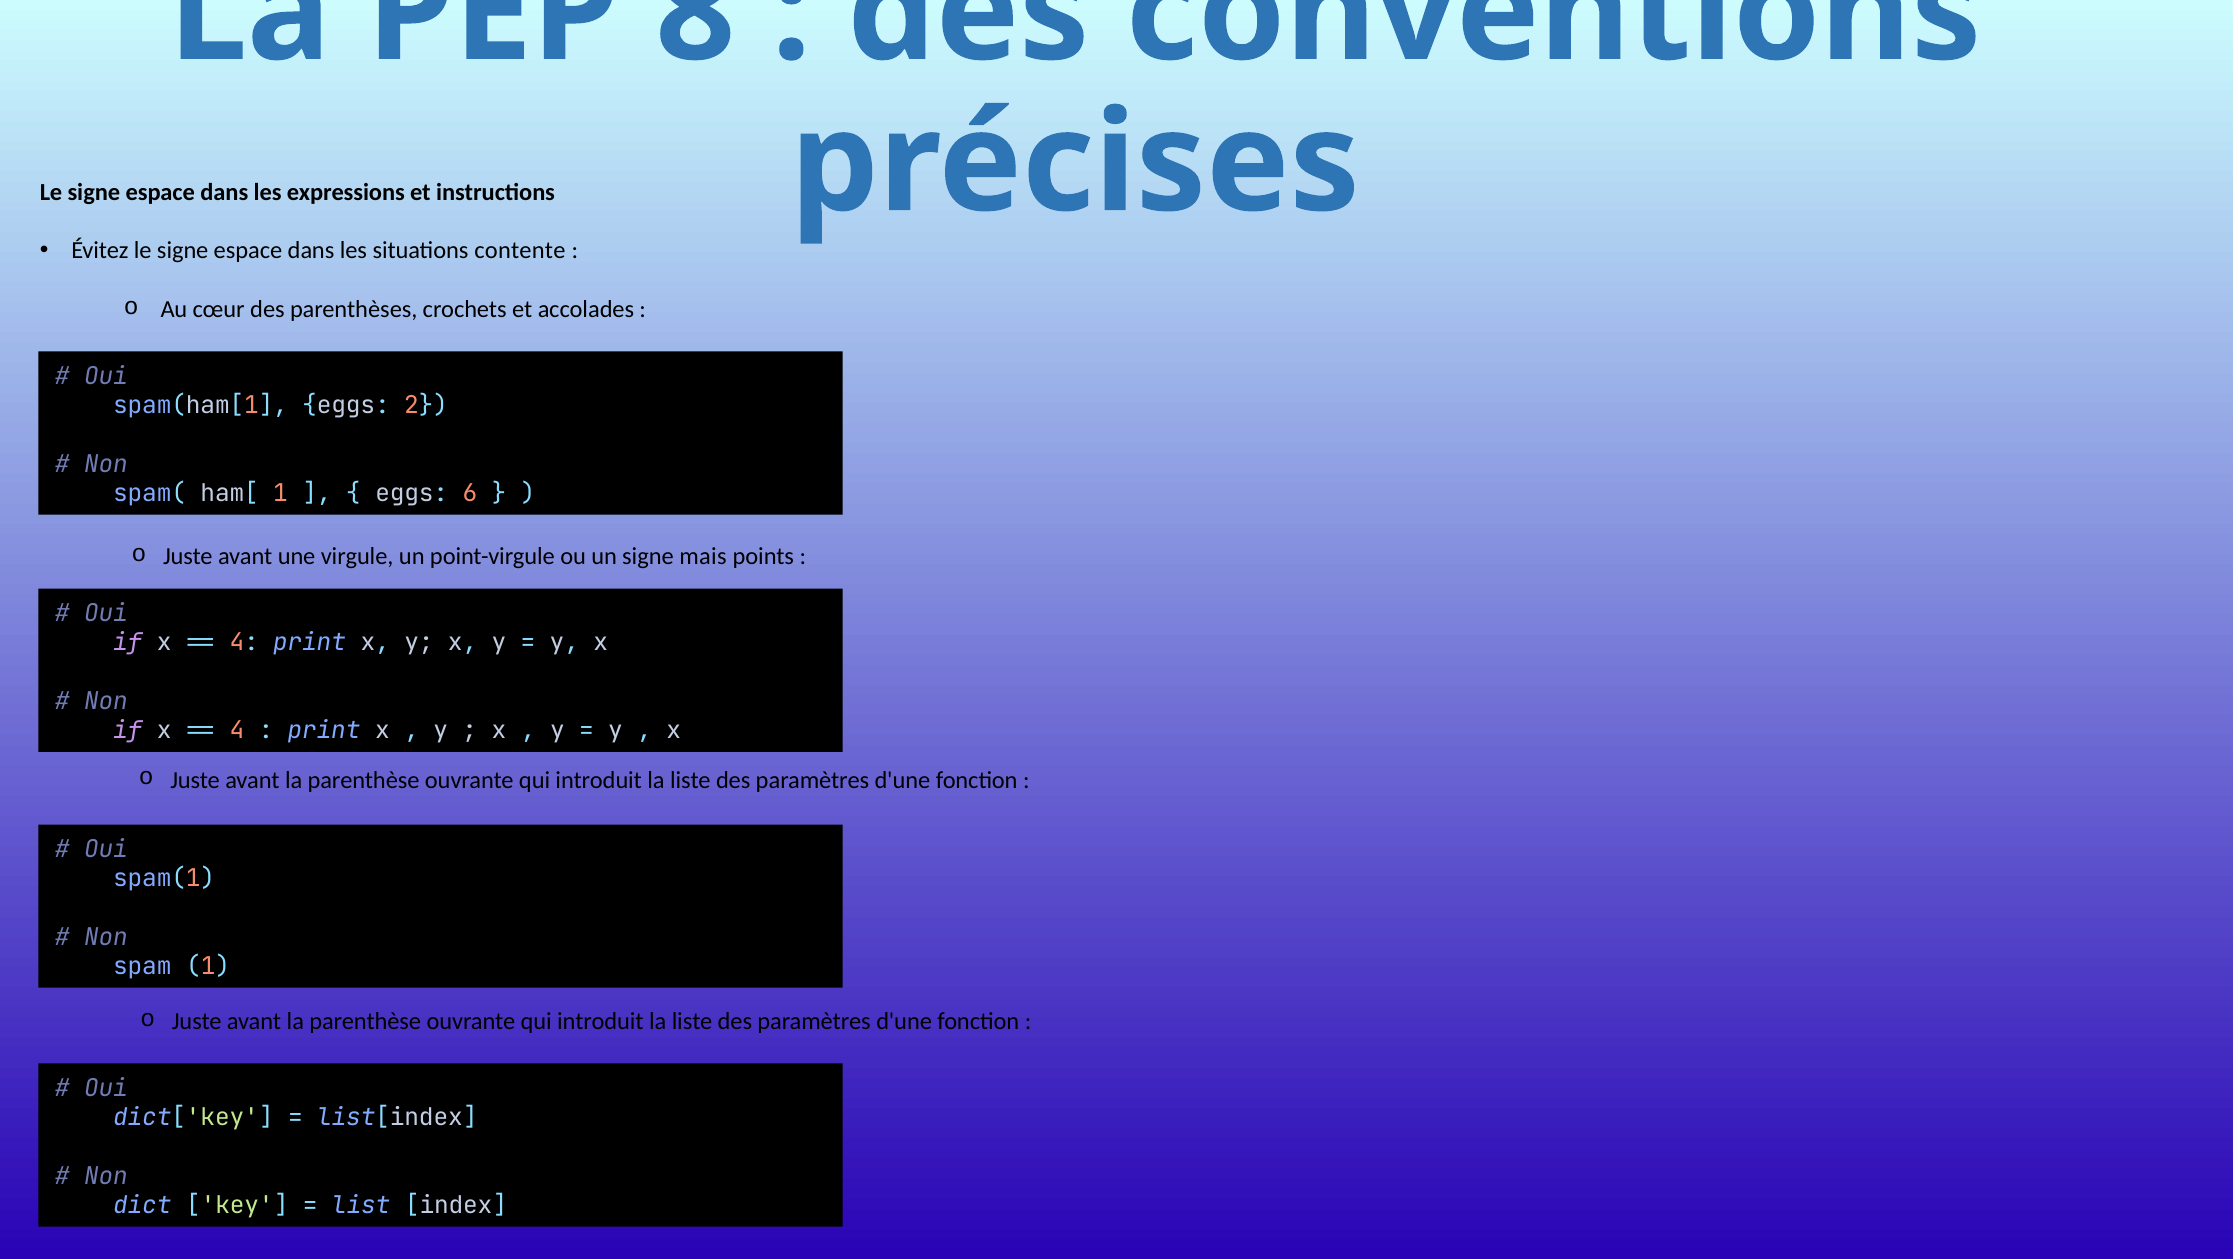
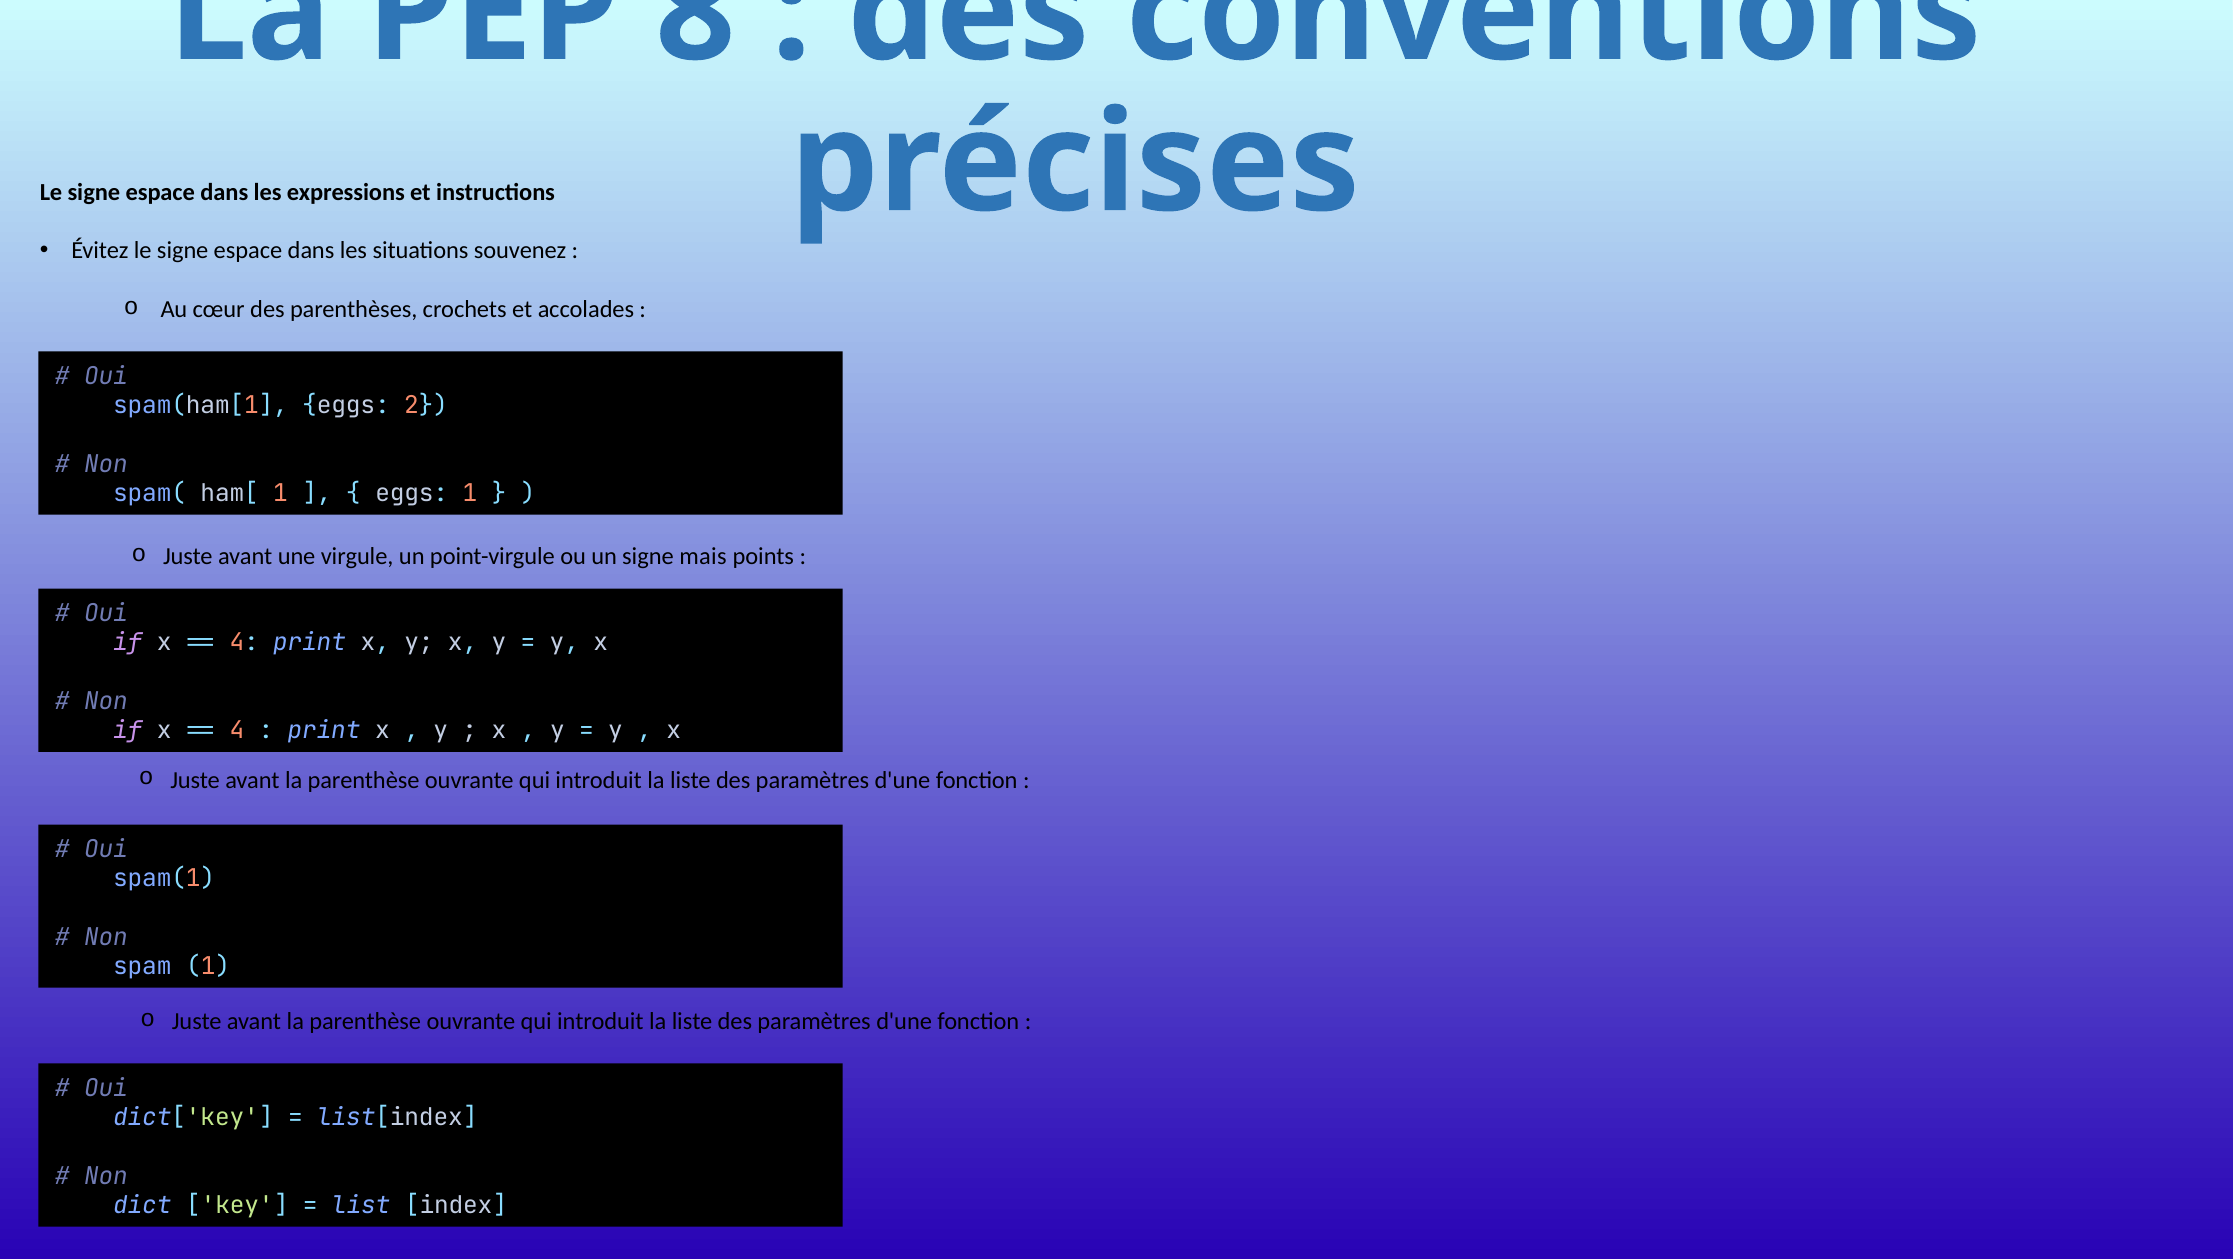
contente: contente -> souvenez (520, 251)
eggs 6: 6 -> 1 (470, 493)
